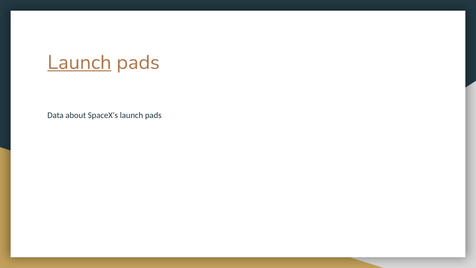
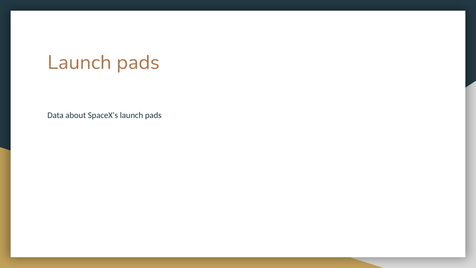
Launch underline: present -> none (79, 62)
